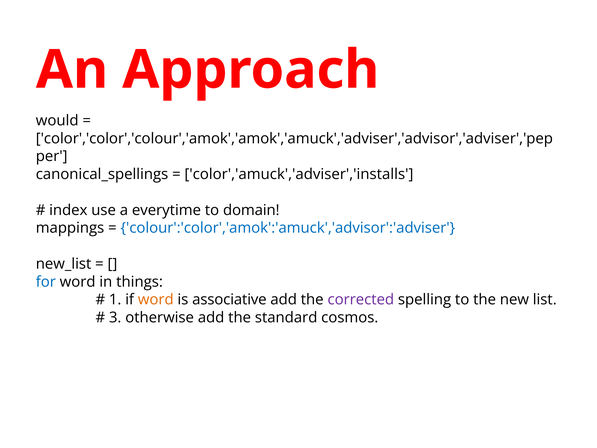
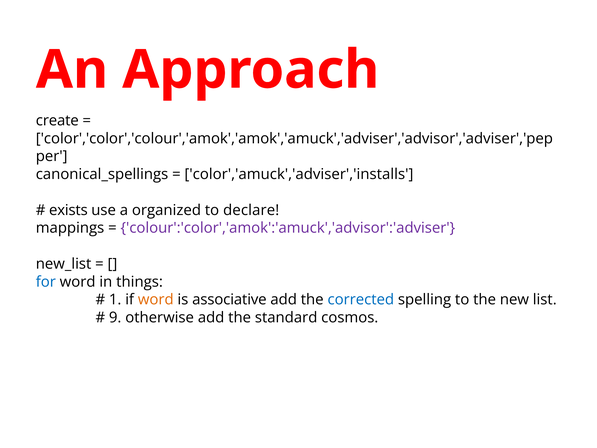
would: would -> create (57, 120)
index: index -> exists (68, 210)
everytime: everytime -> organized (166, 210)
domain: domain -> declare (251, 210)
colour':'color','amok':'amuck','advisor':'adviser colour: blue -> purple (288, 228)
corrected colour: purple -> blue (361, 300)
3: 3 -> 9 (115, 317)
